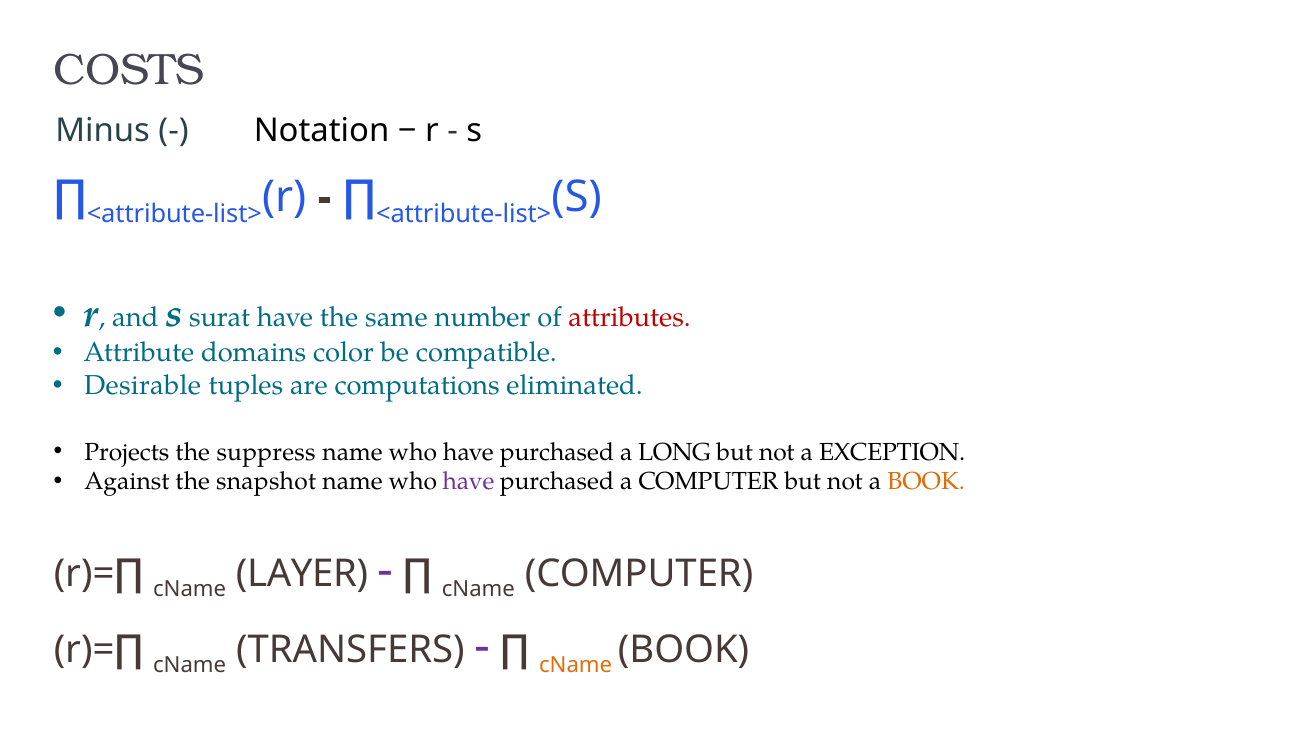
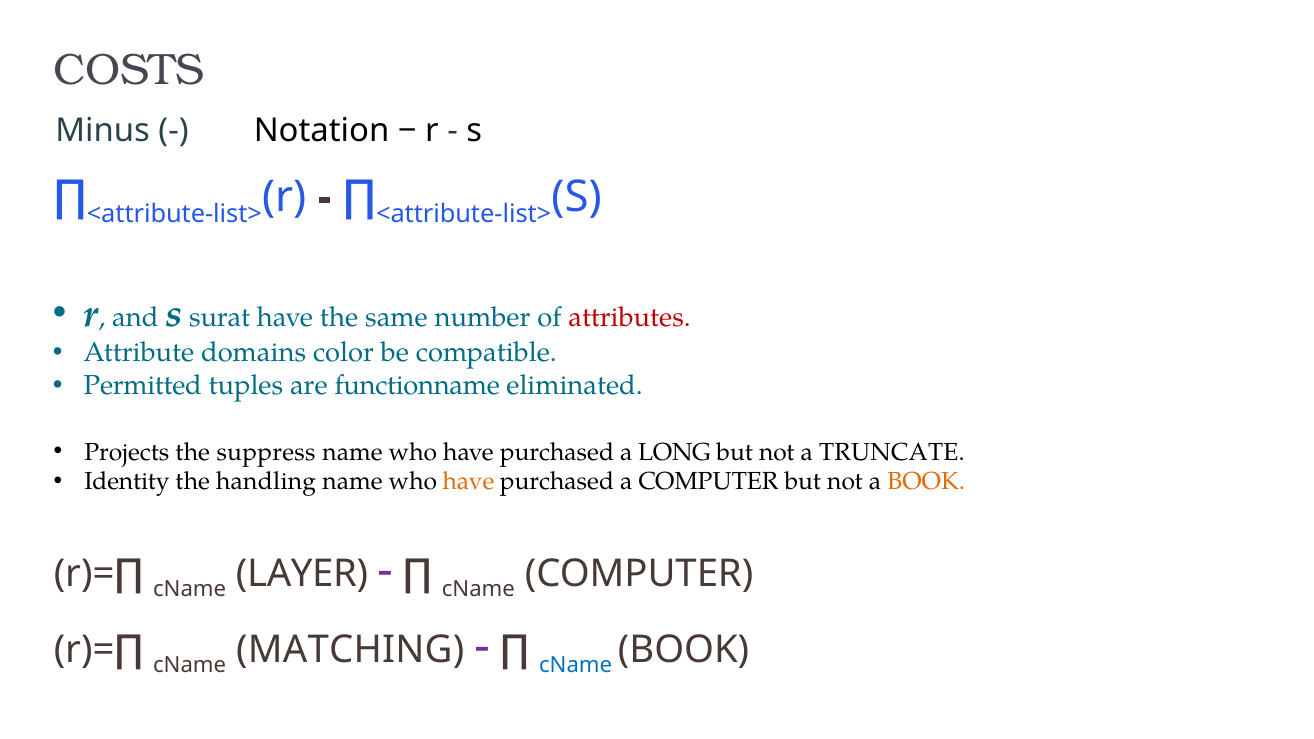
Desirable: Desirable -> Permitted (143, 386)
computations: computations -> functionname (417, 386)
EXCEPTION: EXCEPTION -> TRUNCATE (892, 452)
Against: Against -> Identity (127, 482)
snapshot: snapshot -> handling (266, 482)
have colour: purple -> orange (469, 482)
TRANSFERS: TRANSFERS -> MATCHING (350, 650)
cName colour: orange -> blue (576, 665)
